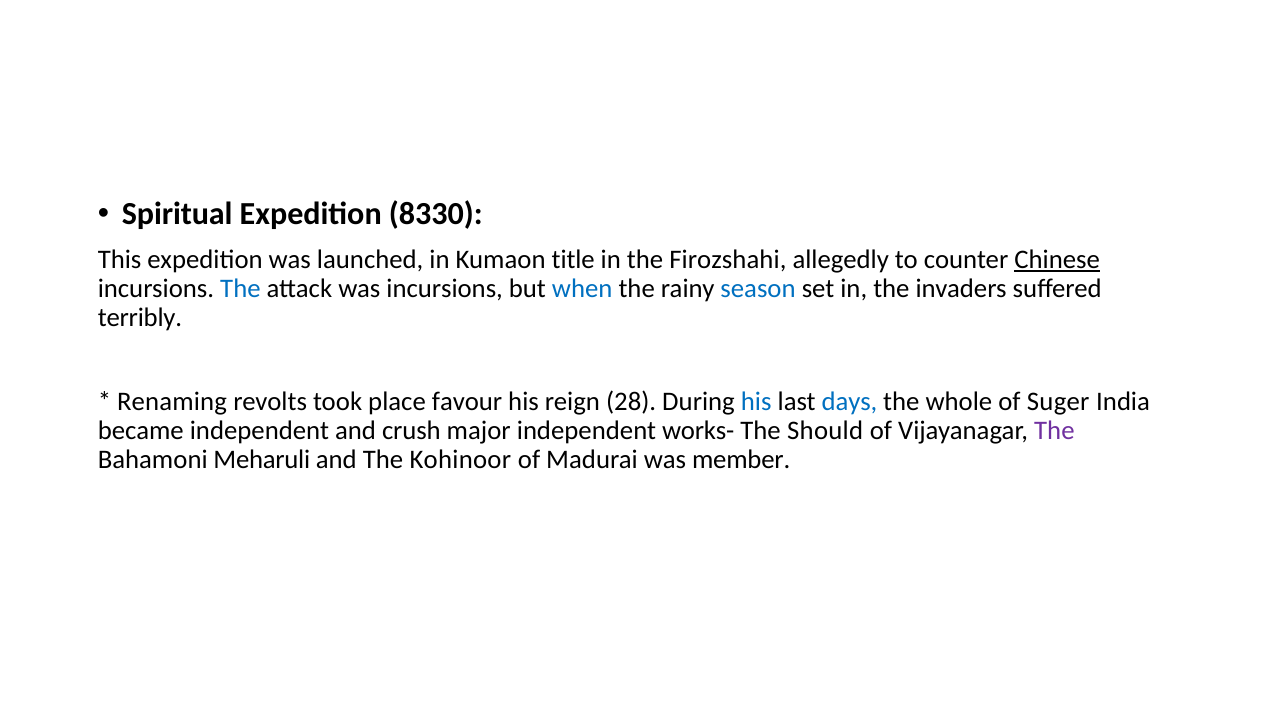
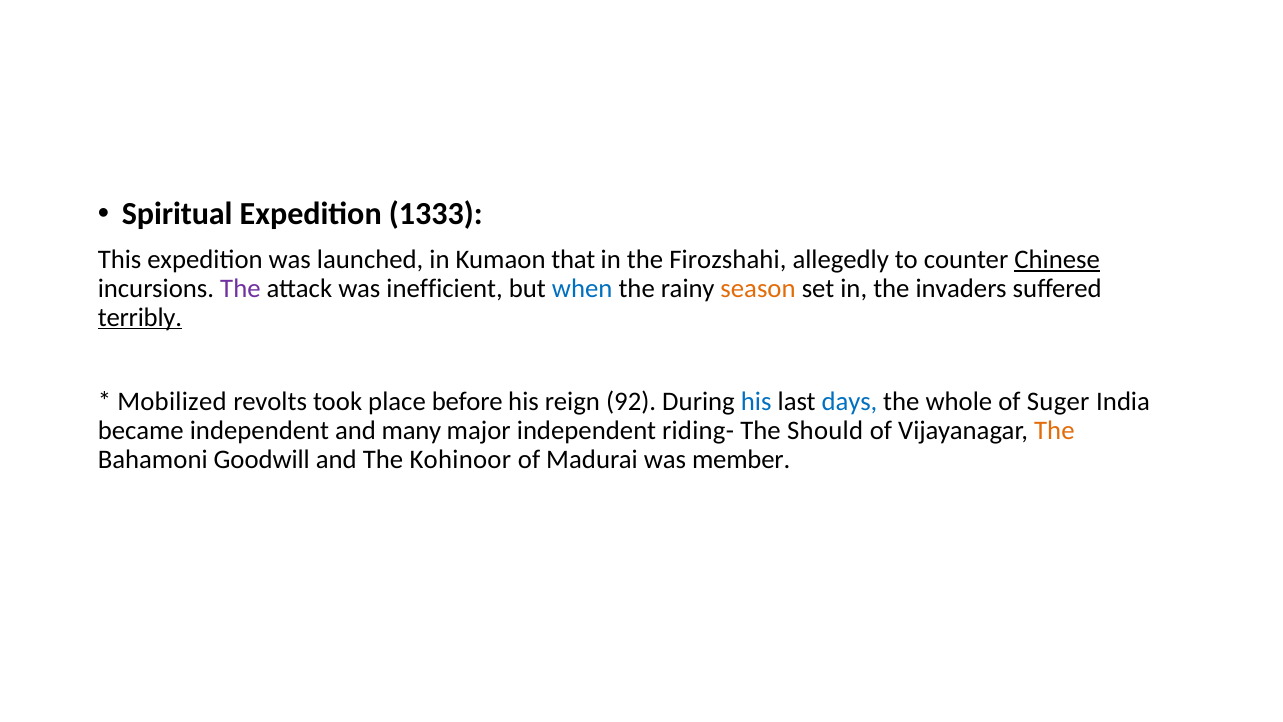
8330: 8330 -> 1333 (436, 214)
title: title -> that (573, 259)
The colour: blue -> purple (240, 288)
was incursions: incursions -> inefficient (445, 288)
season colour: blue -> orange (758, 288)
terribly underline: none -> present (140, 317)
Renaming: Renaming -> Mobilized (172, 402)
favour: favour -> before (467, 402)
28: 28 -> 92 (631, 402)
crush: crush -> many (411, 431)
works-: works- -> riding- (698, 431)
The colour: purple -> orange (1054, 431)
Meharuli: Meharuli -> Goodwill (262, 459)
